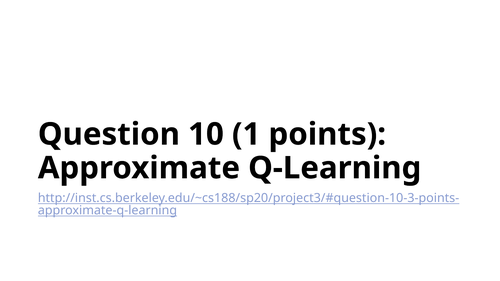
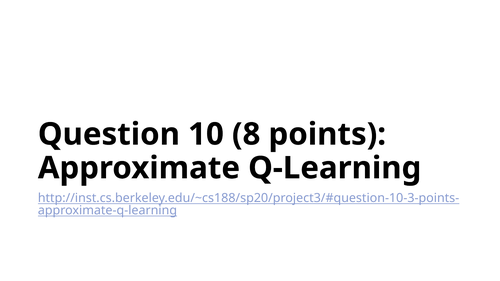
1: 1 -> 8 (246, 134)
